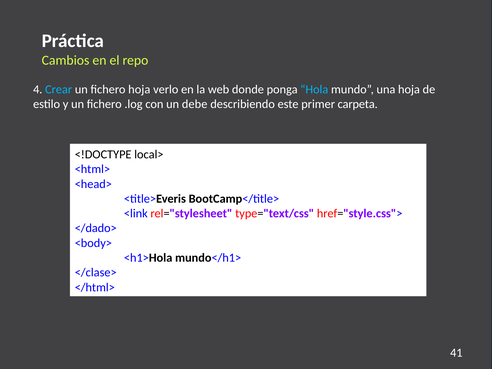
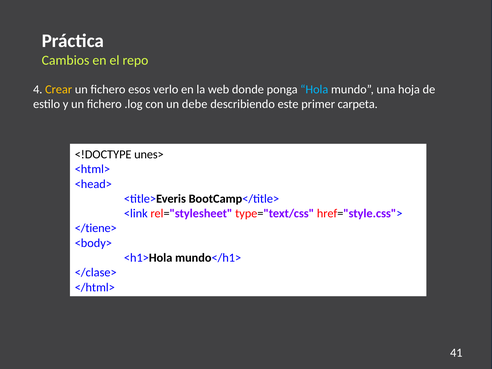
Crear colour: light blue -> yellow (59, 89)
fichero hoja: hoja -> esos (139, 89)
local>: local> -> unes> (149, 154)
</dado>: </dado> -> </tiene> (96, 228)
